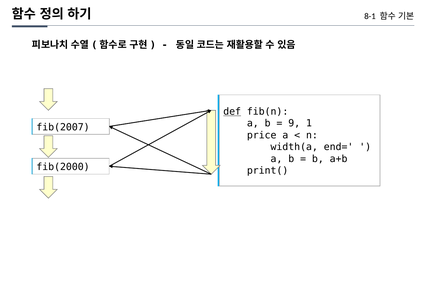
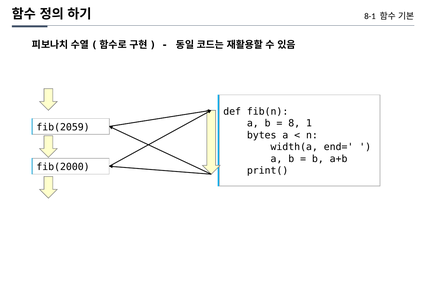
def underline: present -> none (232, 112)
9: 9 -> 8 (294, 123)
fib(2007: fib(2007 -> fib(2059 (63, 127)
price: price -> bytes (262, 135)
